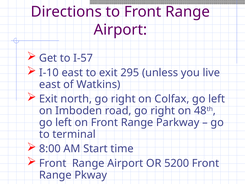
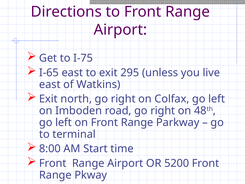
I-57: I-57 -> I-75 (83, 58)
I-10: I-10 -> I-65 (49, 73)
